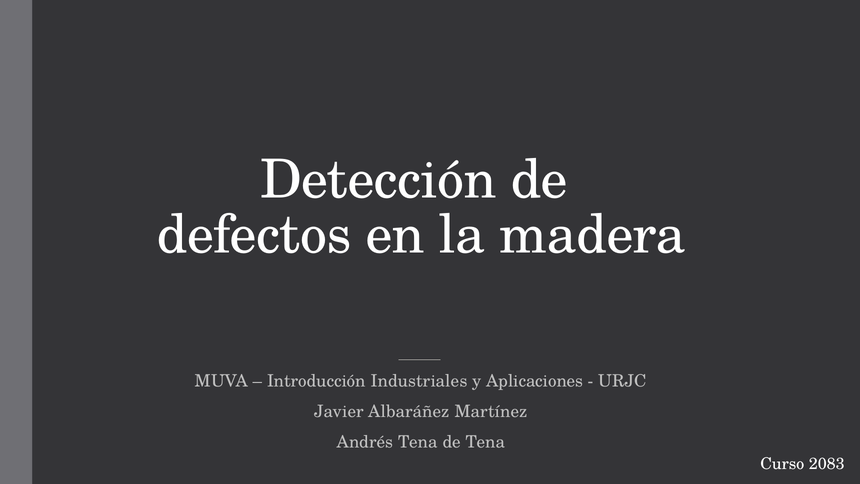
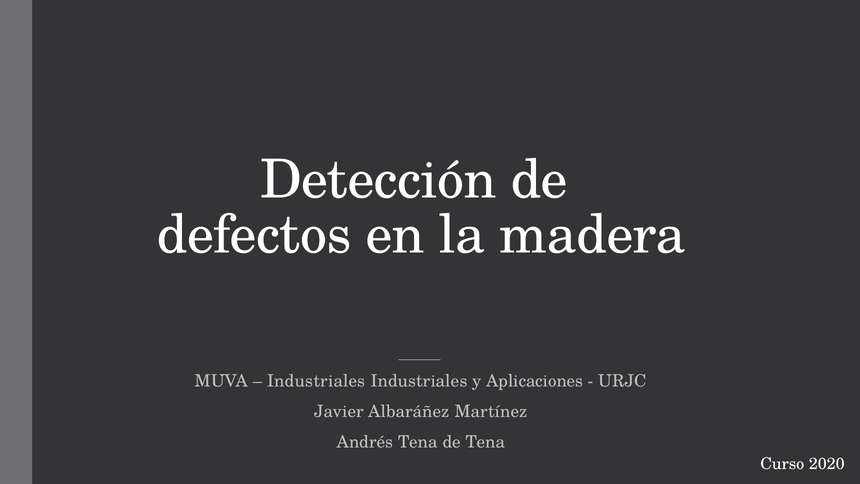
Introducción: Introducción -> Industriales (316, 381)
2083: 2083 -> 2020 (827, 464)
